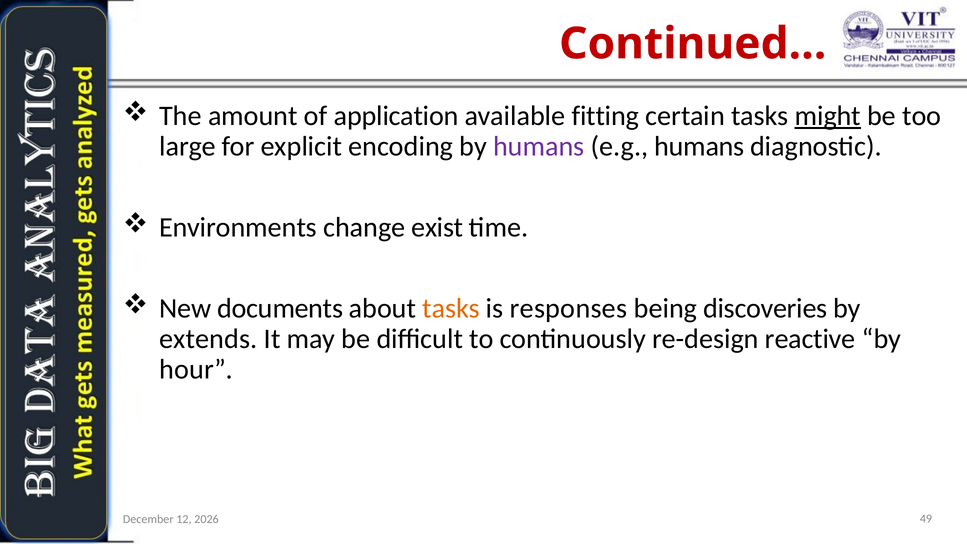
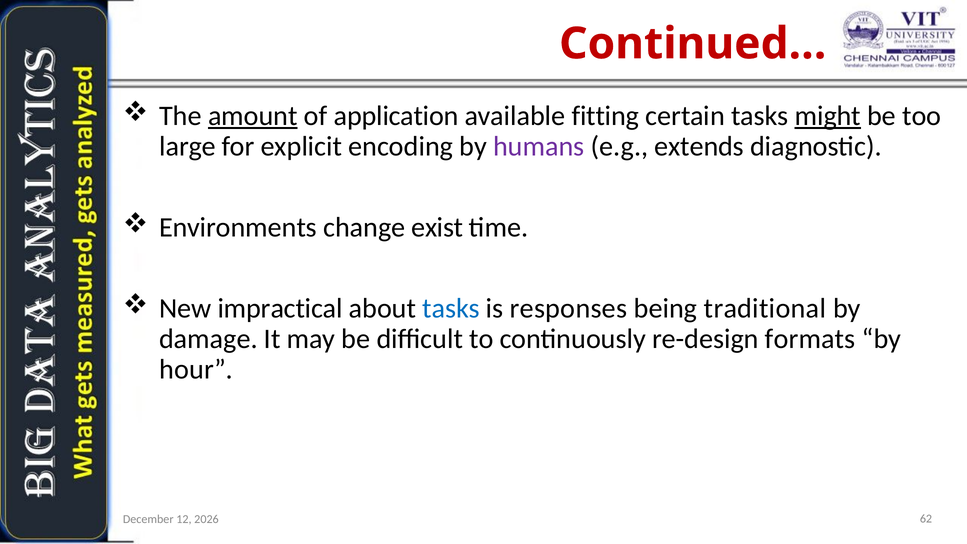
amount underline: none -> present (253, 116)
e.g humans: humans -> extends (699, 146)
documents: documents -> impractical (280, 308)
tasks colour: orange -> blue (451, 308)
discoveries: discoveries -> traditional (765, 308)
extends: extends -> damage (208, 339)
reactive: reactive -> formats (810, 339)
49: 49 -> 62 (926, 519)
